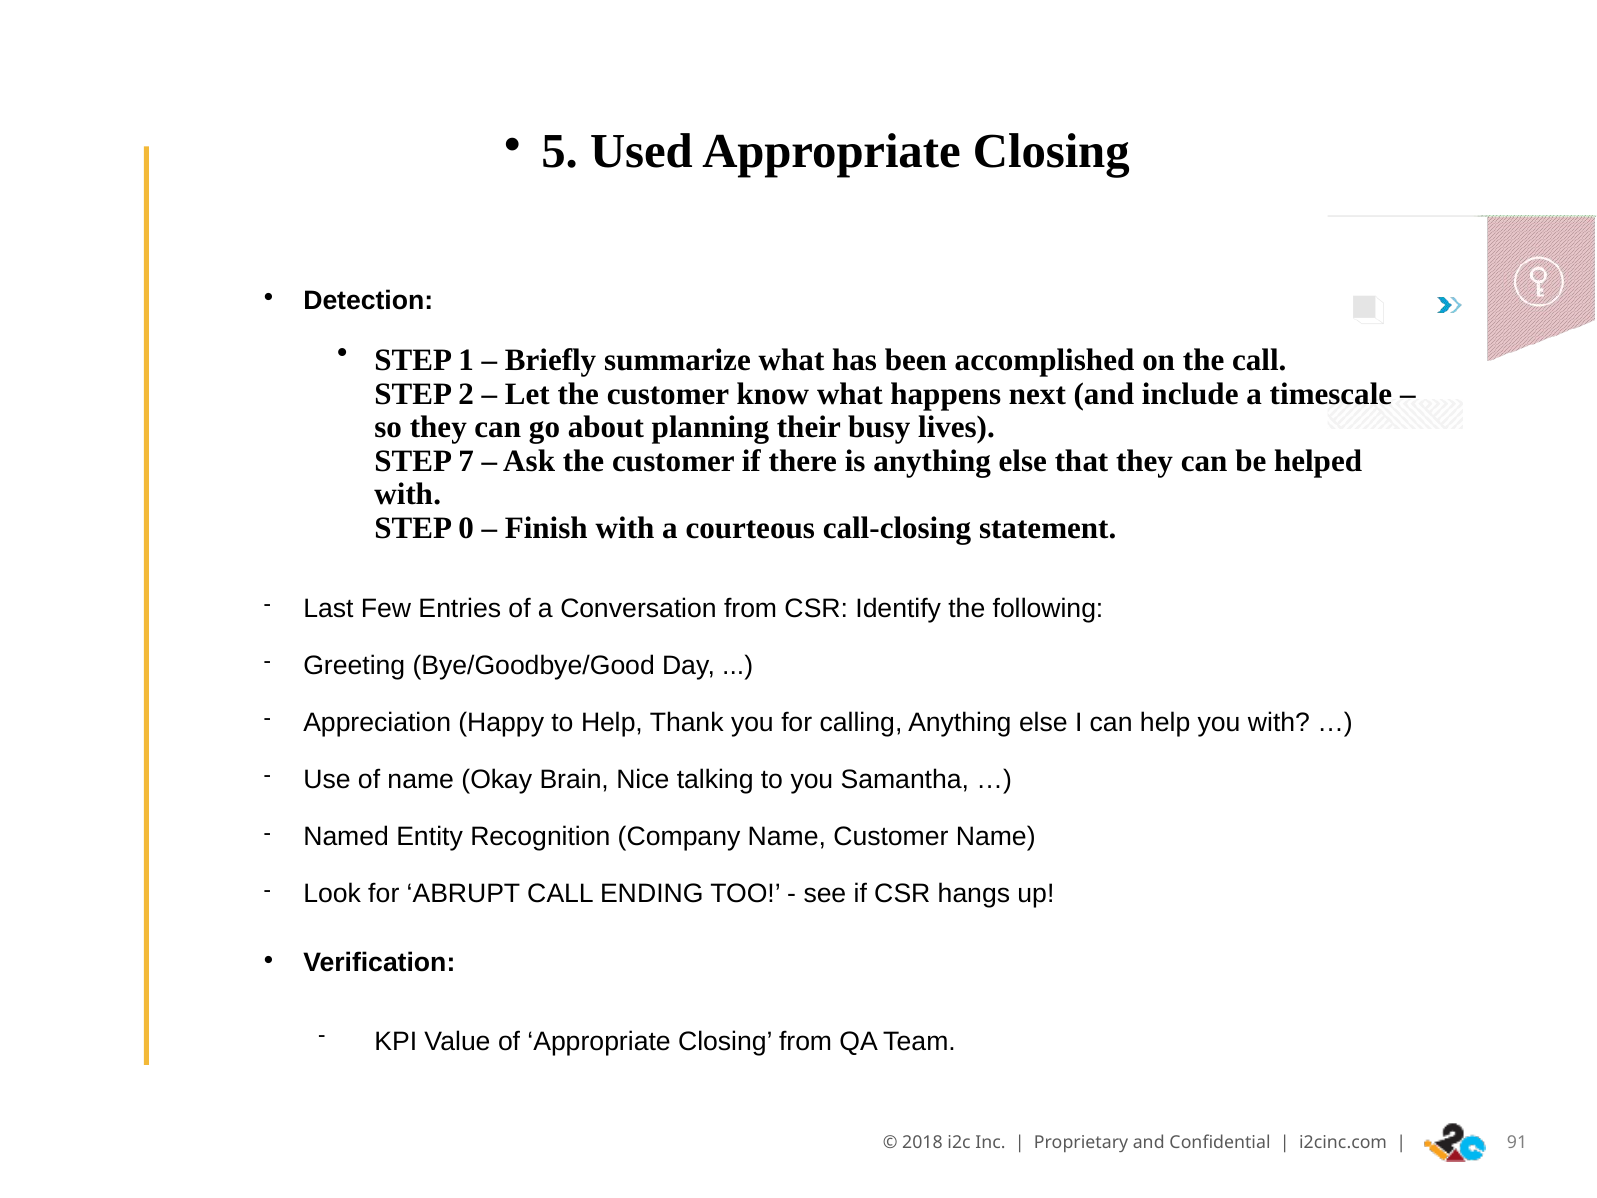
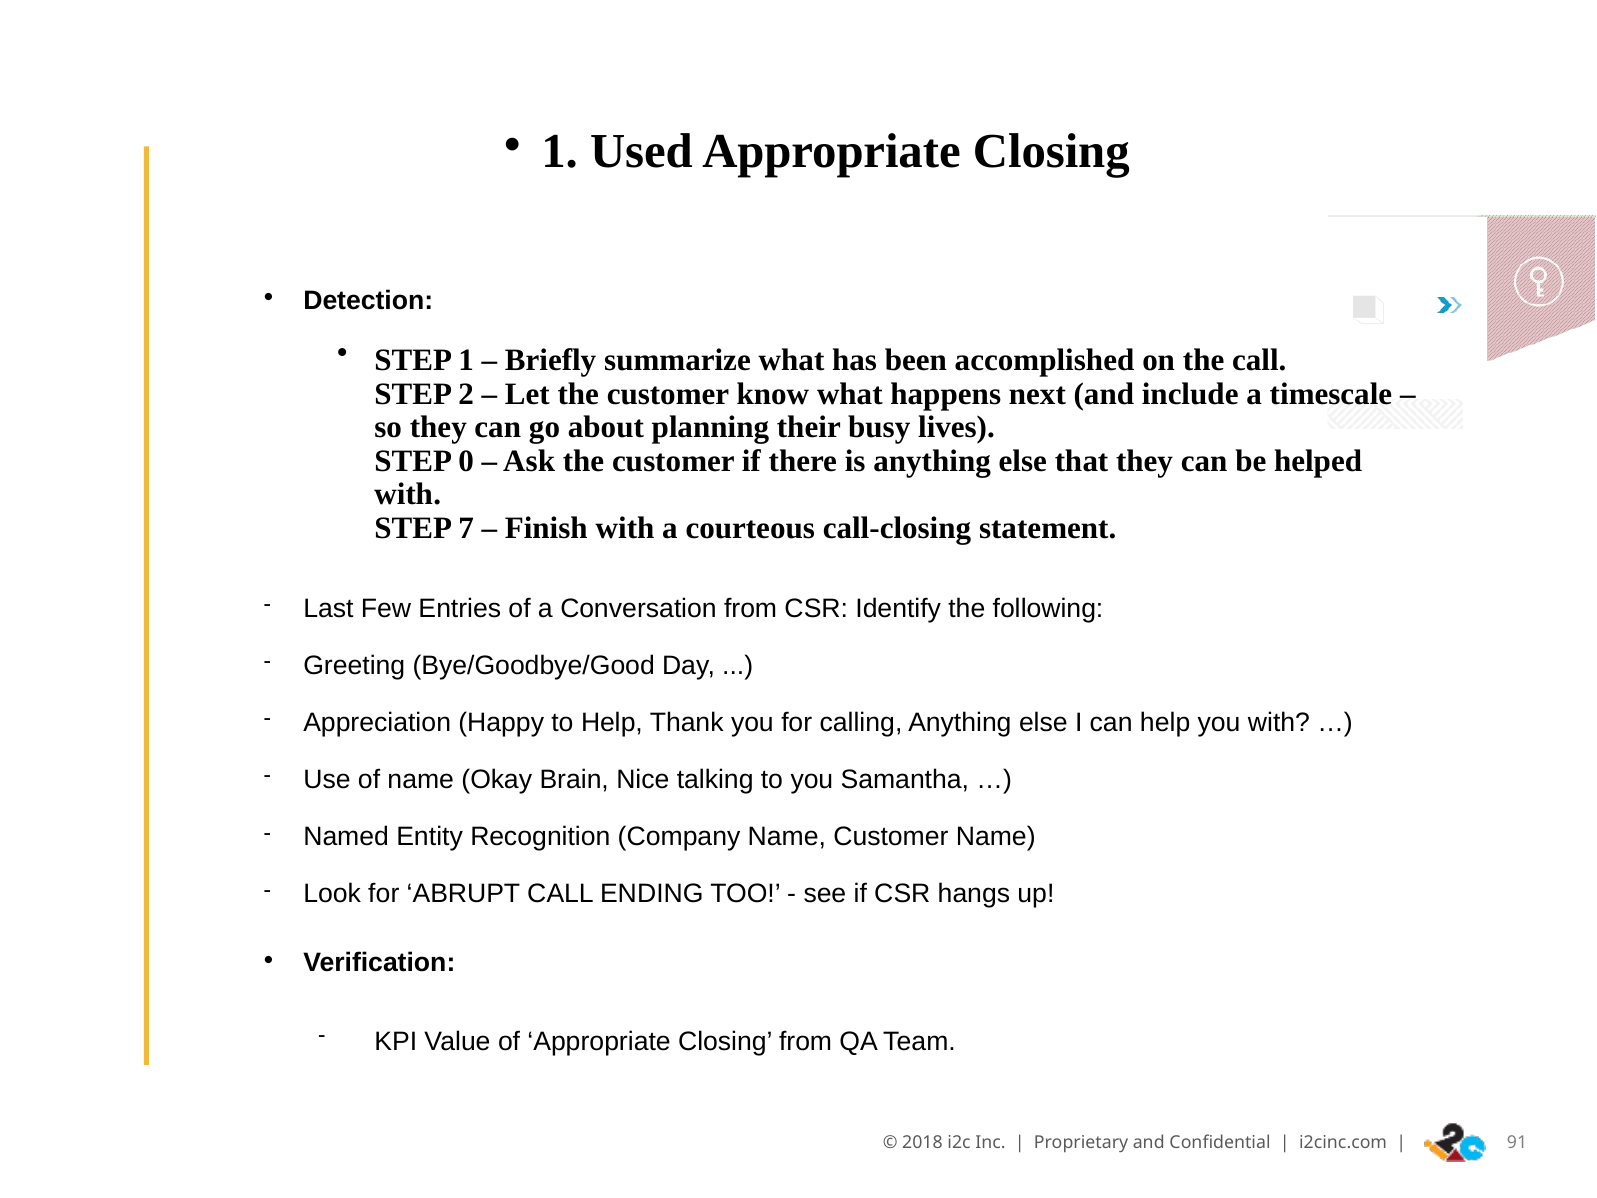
5: 5 -> 1 (560, 151)
7: 7 -> 0 (466, 461)
0: 0 -> 7 (466, 528)
